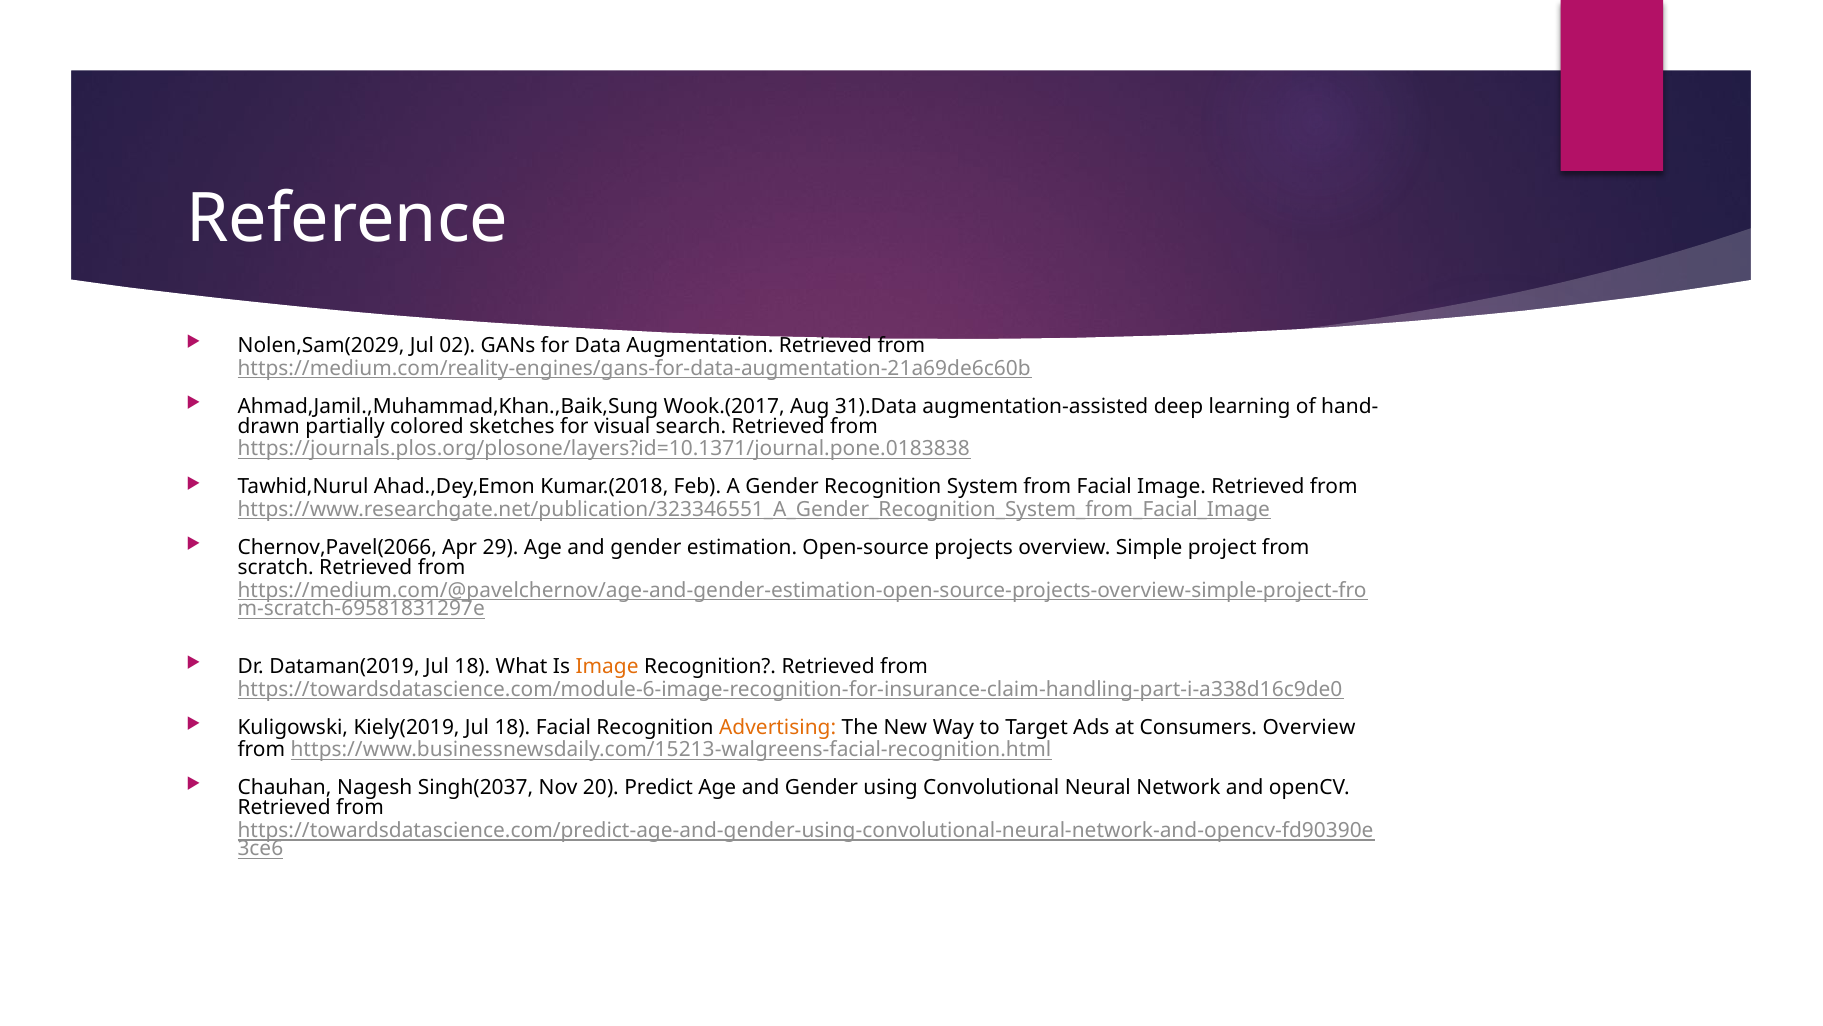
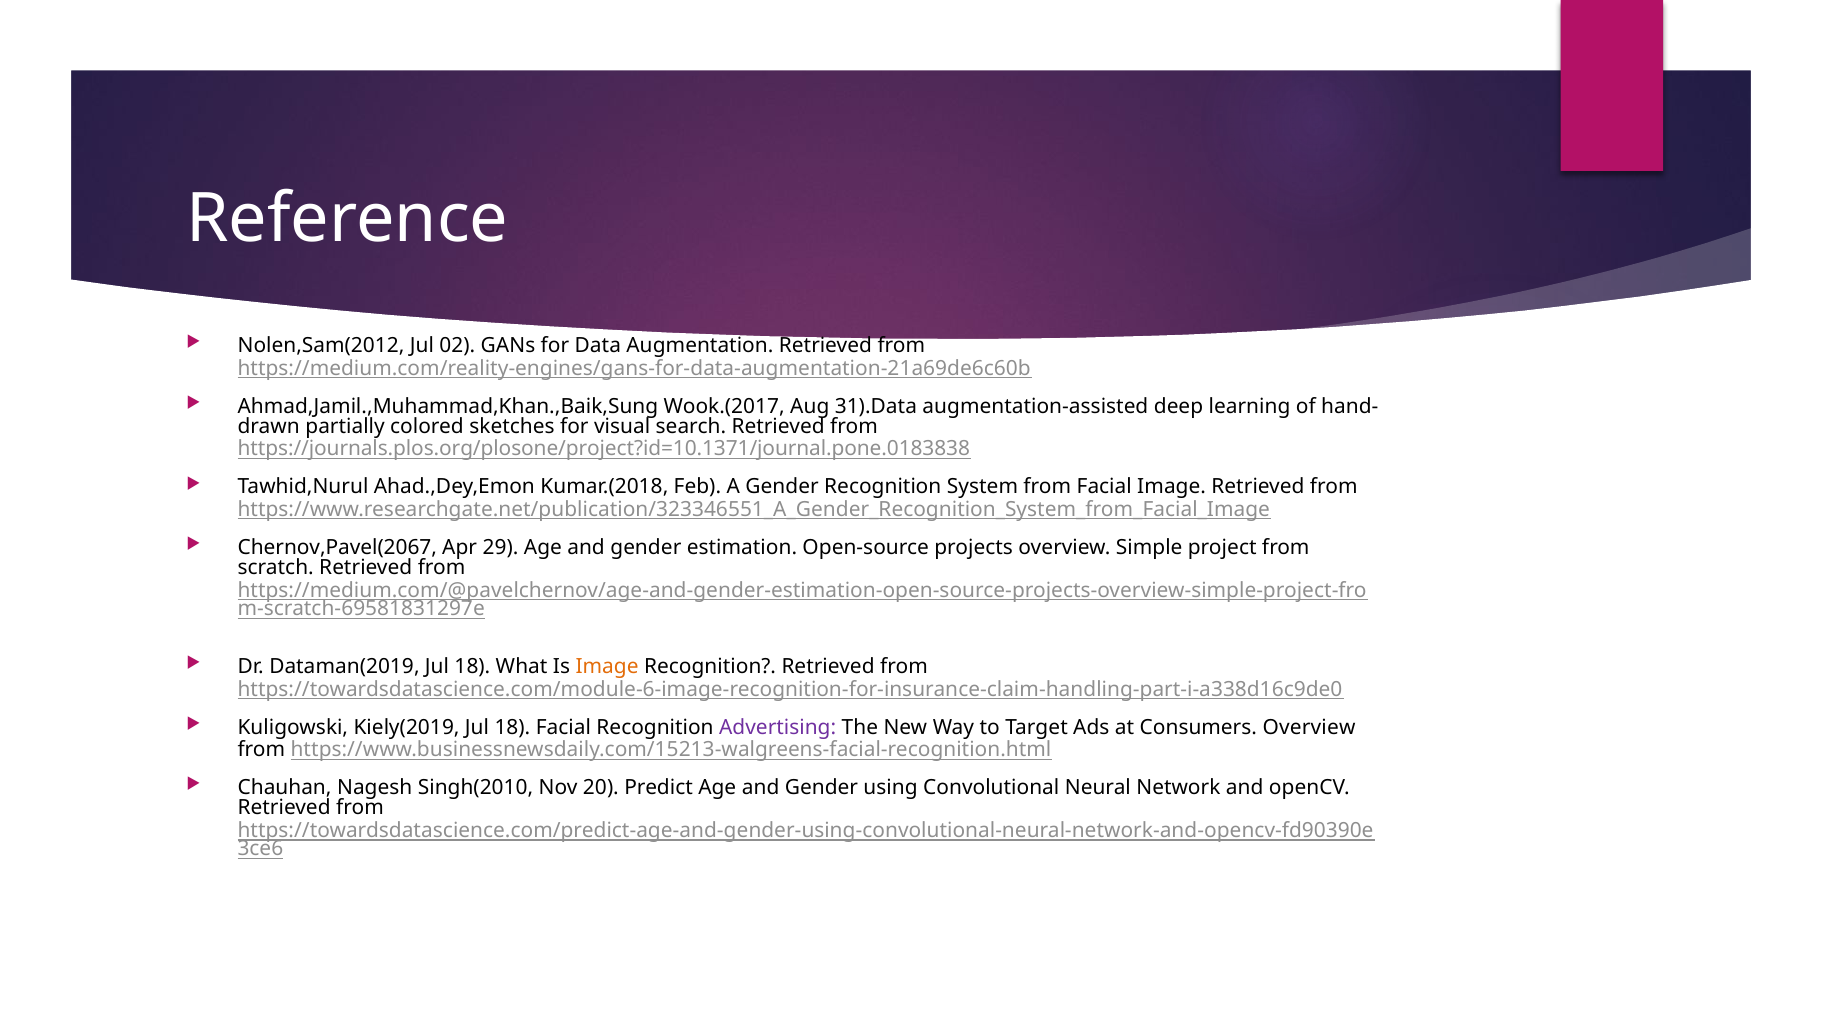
Nolen,Sam(2029: Nolen,Sam(2029 -> Nolen,Sam(2012 (321, 346)
https://journals.plos.org/plosone/layers?id=10.1371/journal.pone.0183838: https://journals.plos.org/plosone/layers?id=10.1371/journal.pone.0183838 -> https://journals.plos.org/plosone/project?id=10.1371/journal.pone.0183838 (604, 449)
Chernov,Pavel(2066: Chernov,Pavel(2066 -> Chernov,Pavel(2067 (337, 547)
Advertising colour: orange -> purple (778, 727)
Singh(2037: Singh(2037 -> Singh(2010 (476, 787)
